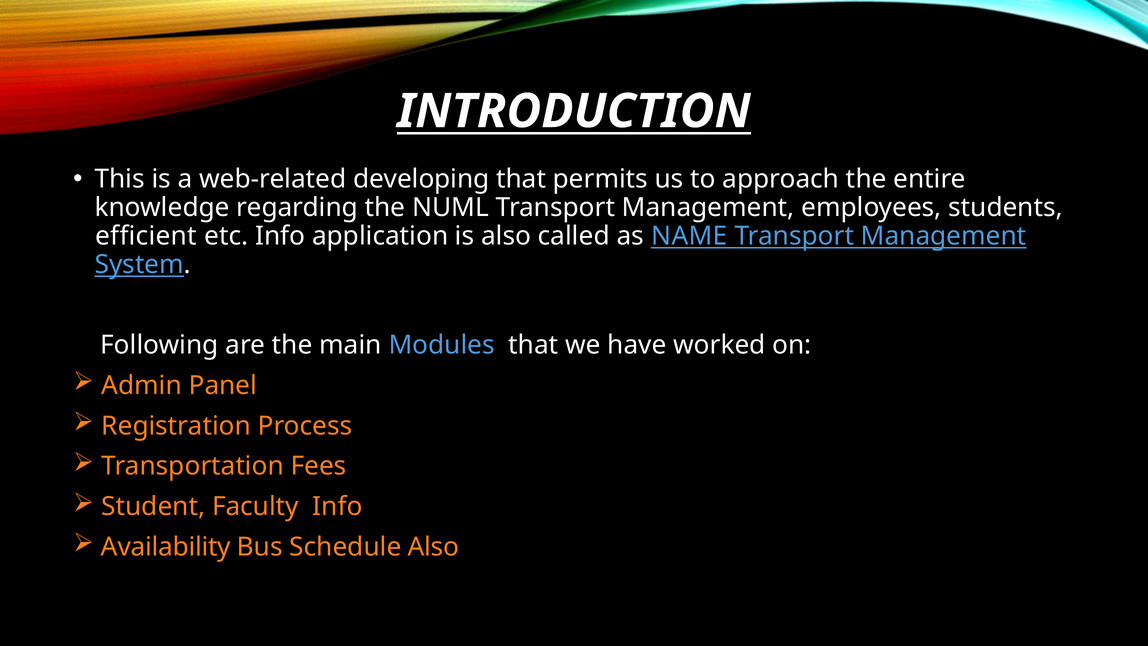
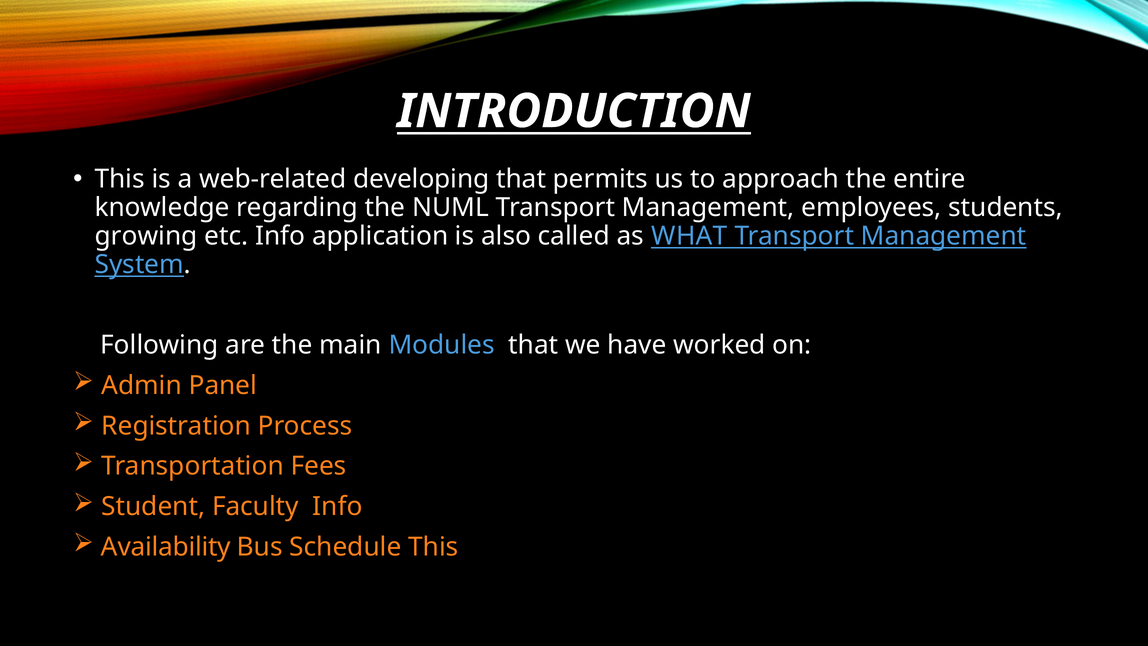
efficient: efficient -> growing (146, 236)
NAME: NAME -> WHAT (689, 236)
Schedule Also: Also -> This (433, 547)
